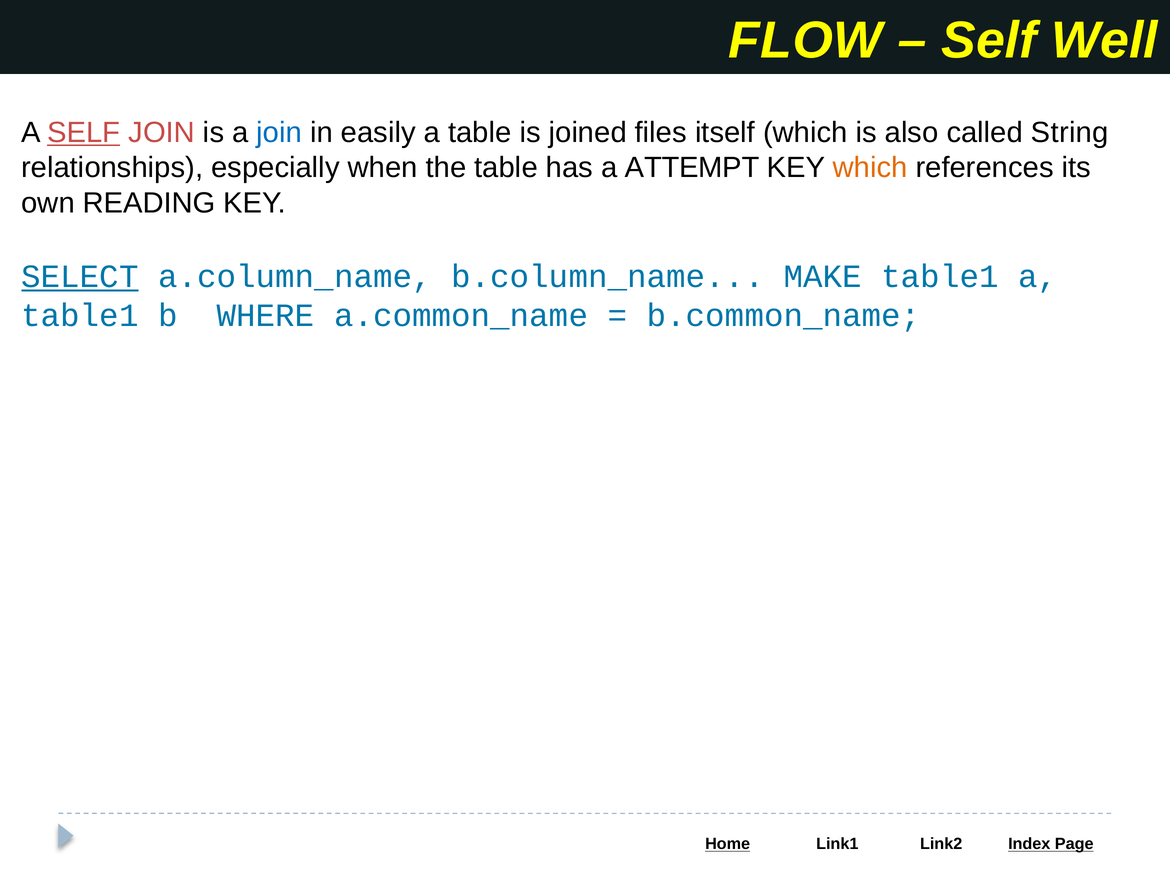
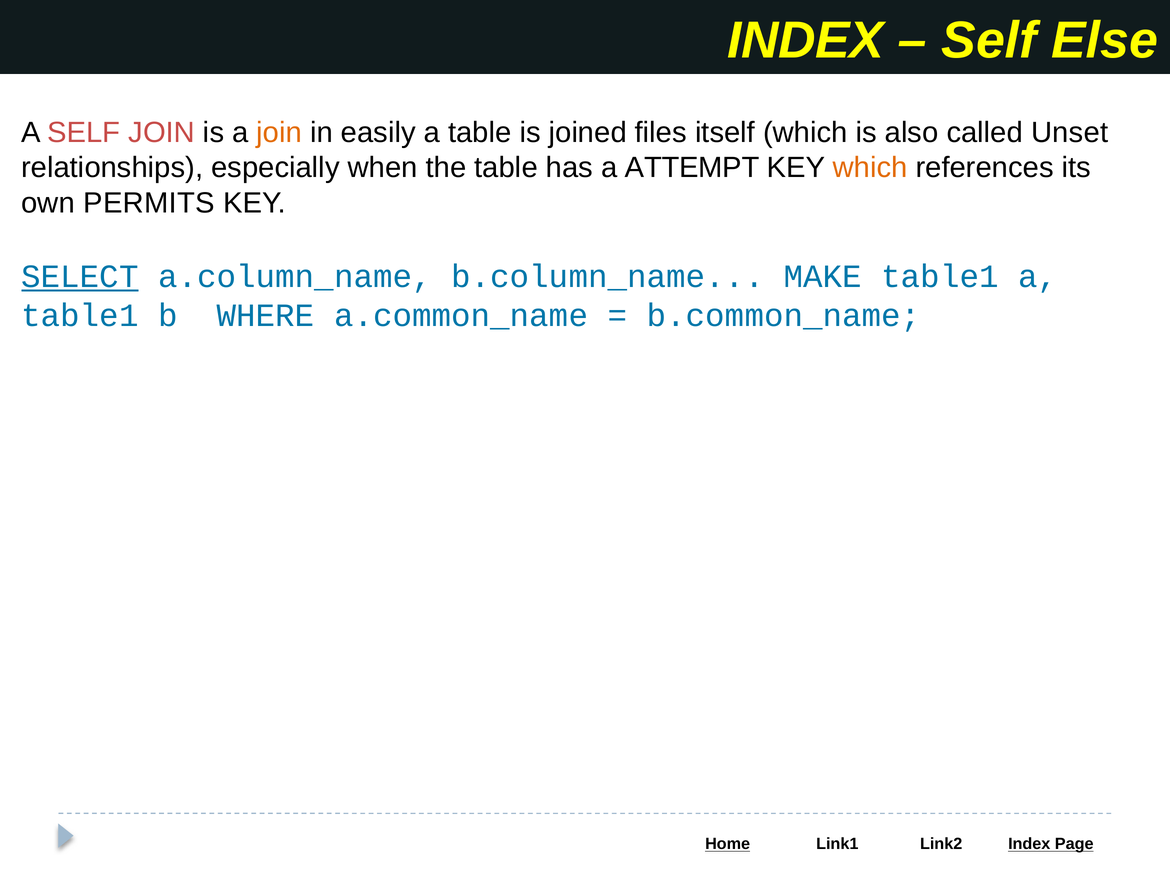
FLOW: FLOW -> INDEX (806, 41)
Well: Well -> Else (1105, 41)
SELF underline: present -> none (84, 133)
join colour: blue -> orange (279, 133)
String: String -> Unset (1070, 133)
READING: READING -> PERMITS (149, 203)
